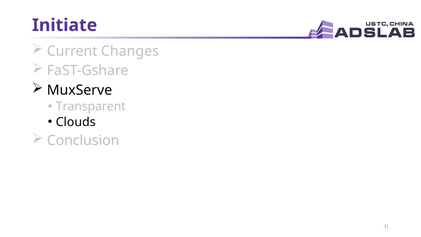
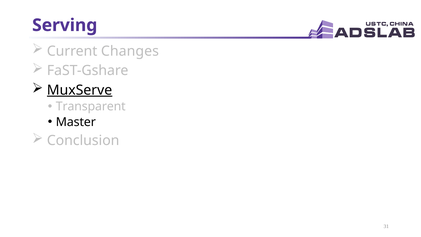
Initiate: Initiate -> Serving (65, 25)
MuxServe underline: none -> present (80, 90)
Clouds: Clouds -> Master (76, 122)
